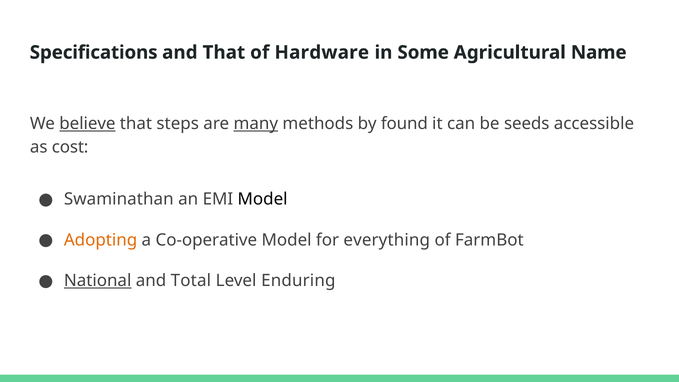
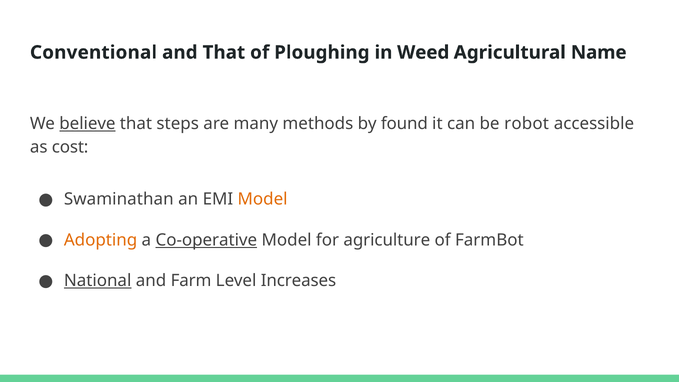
Specifications: Specifications -> Conventional (93, 52)
Hardware: Hardware -> Ploughing (322, 52)
Some: Some -> Weed (423, 52)
many underline: present -> none (256, 124)
seeds: seeds -> robot (527, 124)
Model colour: black -> orange (263, 199)
Co-operative underline: none -> present (206, 240)
everything: everything -> agriculture (387, 240)
Total: Total -> Farm (191, 281)
Enduring: Enduring -> Increases (298, 281)
